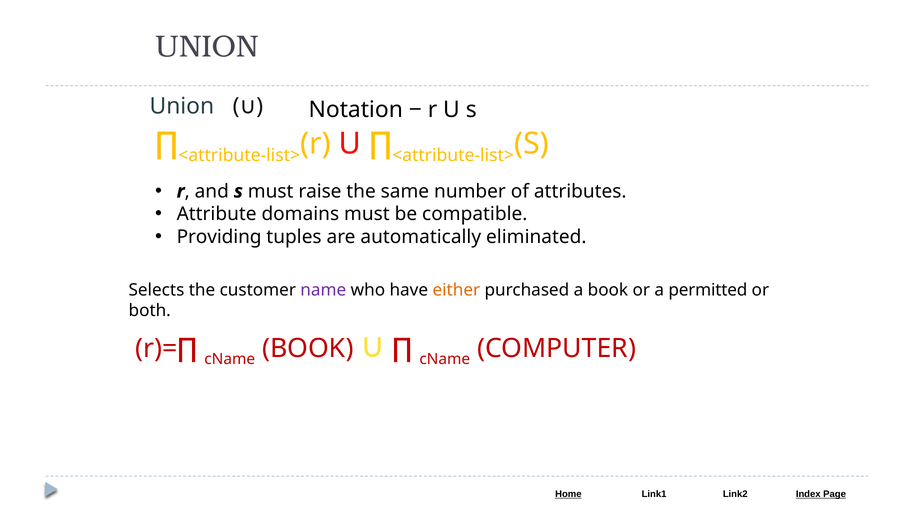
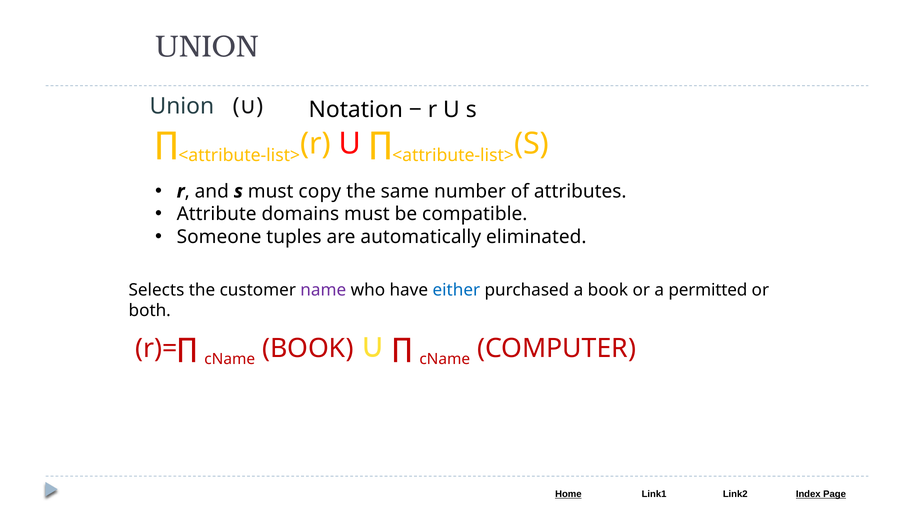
raise: raise -> copy (320, 191)
Providing: Providing -> Someone (219, 237)
either colour: orange -> blue (456, 290)
